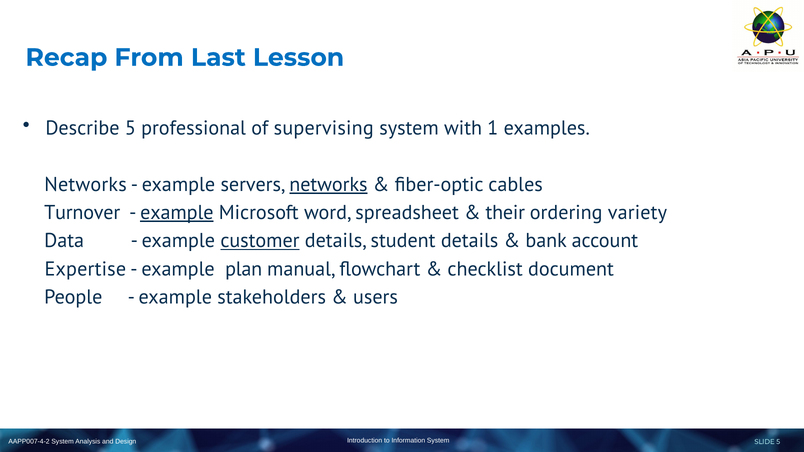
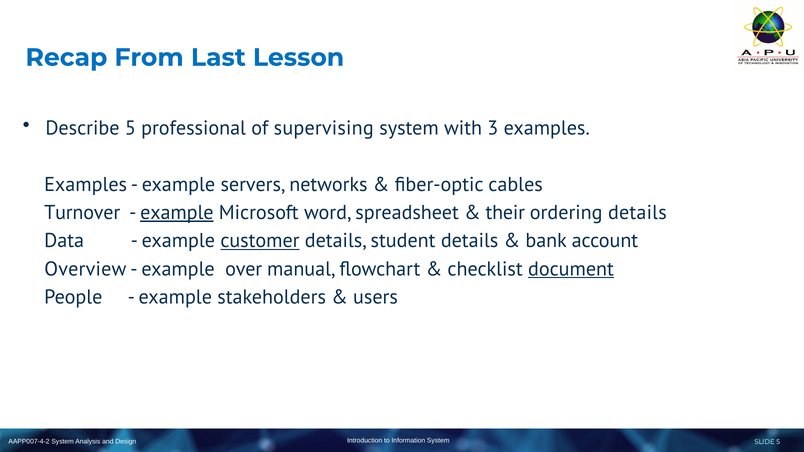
1: 1 -> 3 (493, 128)
Networks: Networks -> Examples (86, 185)
networks underline: present -> none (328, 185)
ordering variety: variety -> details (637, 213)
Expertise: Expertise -> Overview (85, 269)
plan: plan -> over (244, 269)
document underline: none -> present (571, 269)
